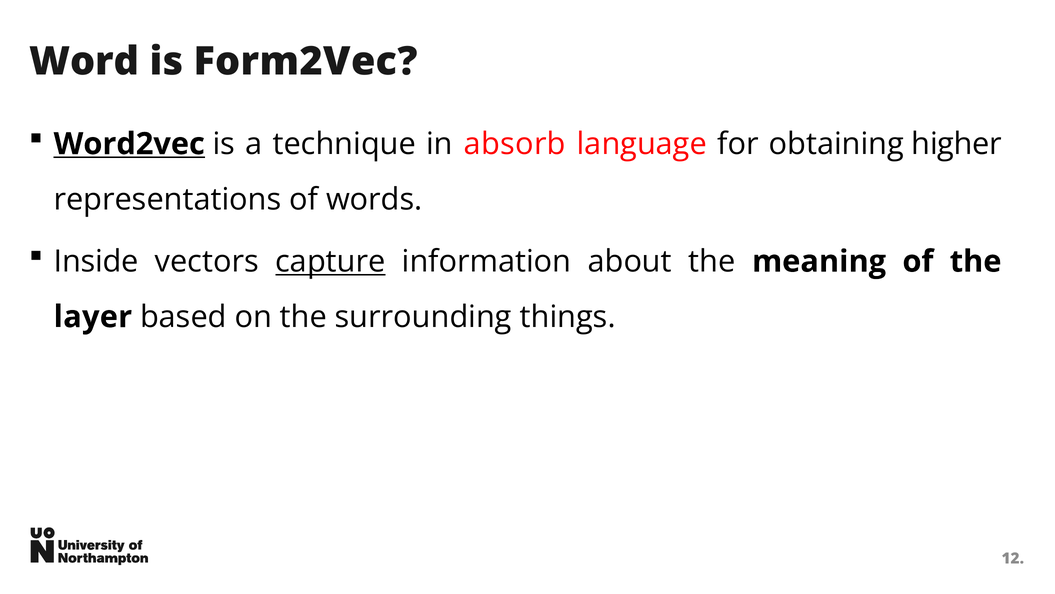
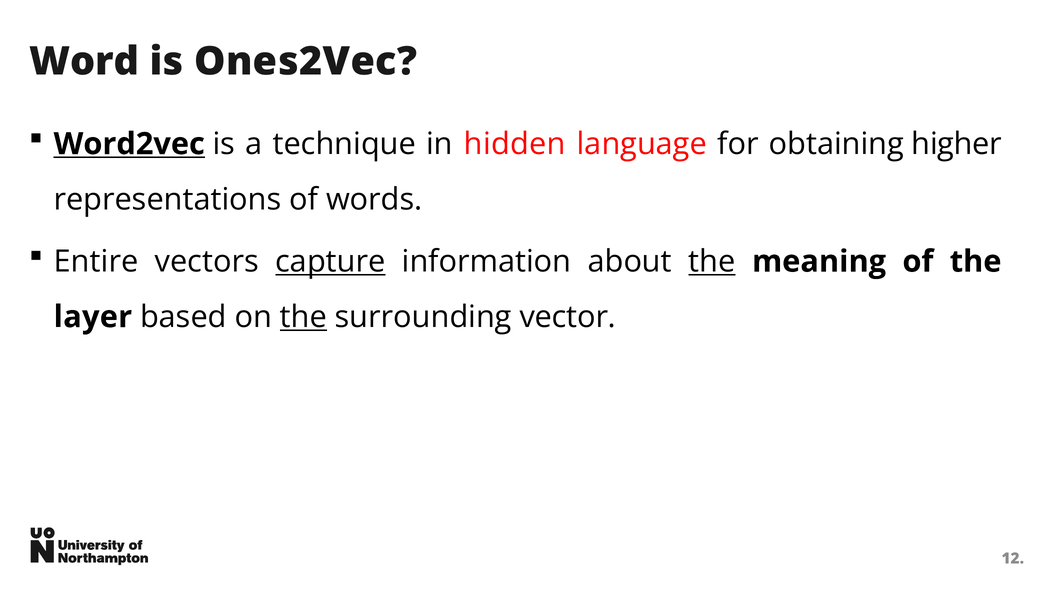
Form2Vec: Form2Vec -> Ones2Vec (306, 62)
absorb: absorb -> hidden (515, 144)
Inside: Inside -> Entire (96, 261)
the underline: none -> present (712, 261)
the underline: none -> present (303, 317)
things: things -> vector (568, 317)
